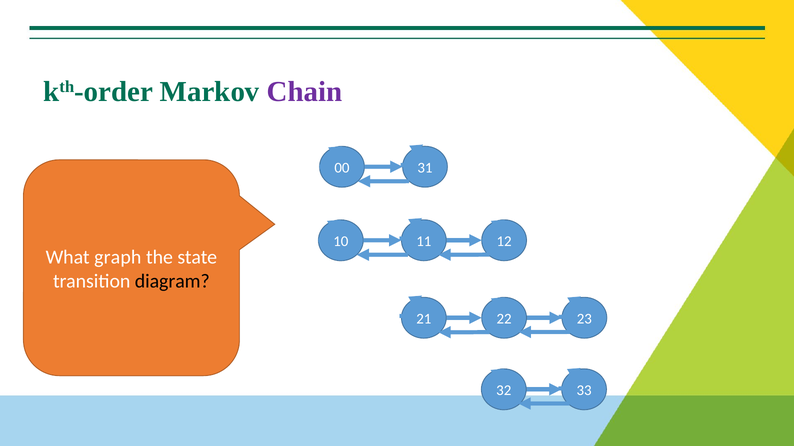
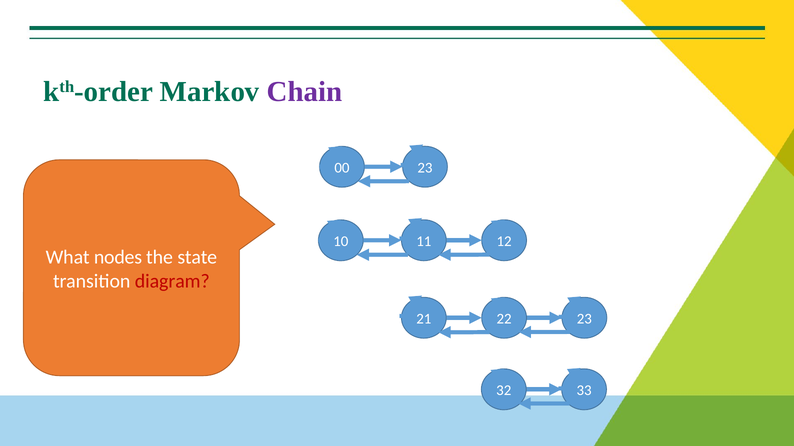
31: 31 -> 23 (425, 168)
graph: graph -> nodes (118, 258)
diagram colour: black -> red (172, 281)
